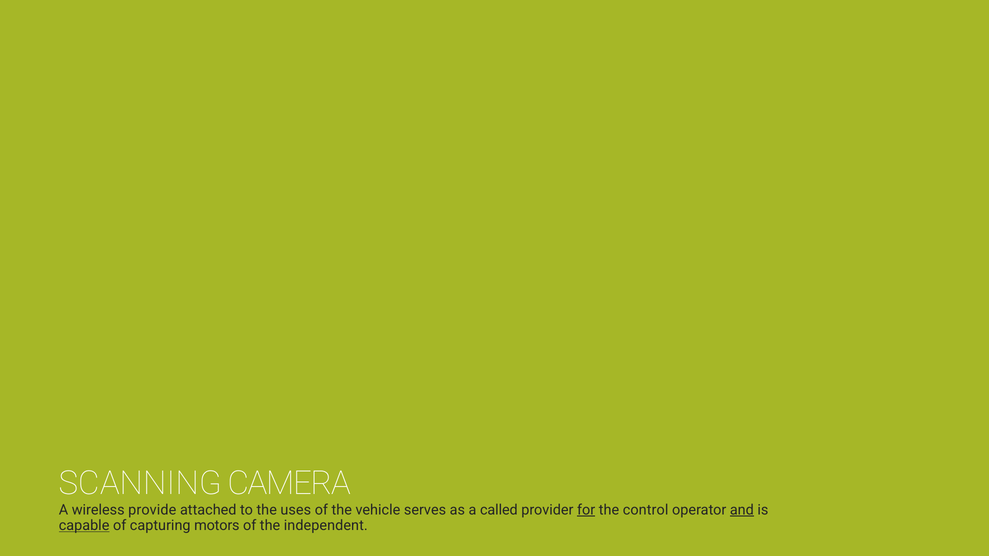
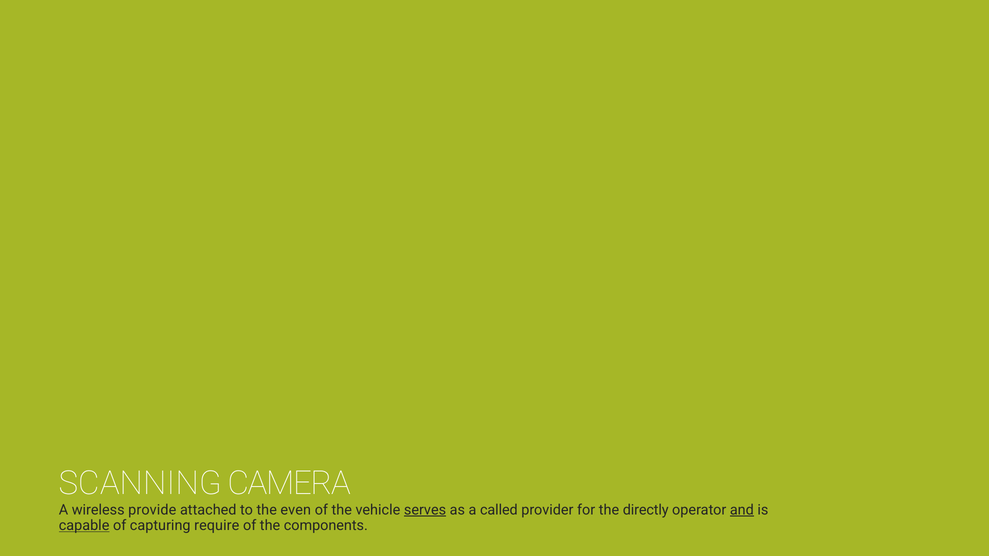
uses: uses -> even (296, 510)
serves underline: none -> present (425, 510)
for underline: present -> none (586, 510)
control: control -> directly (646, 510)
motors: motors -> require (217, 526)
independent: independent -> components (326, 526)
